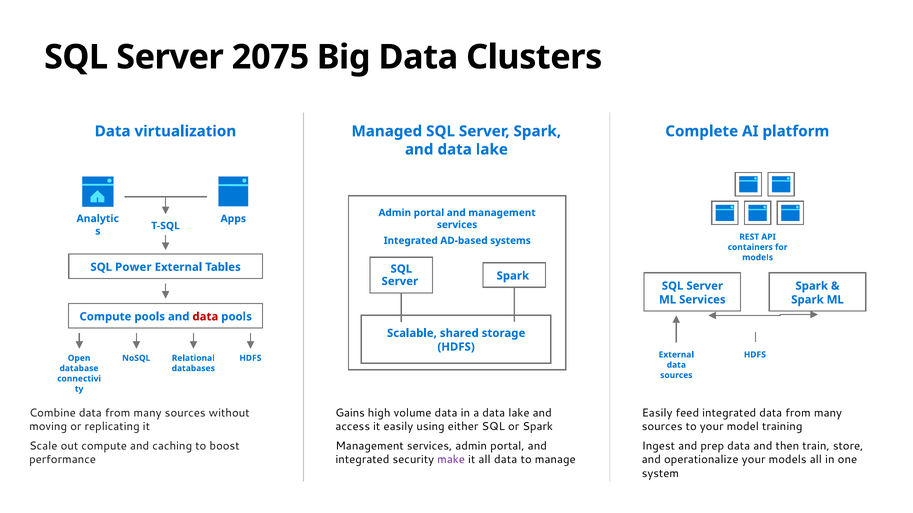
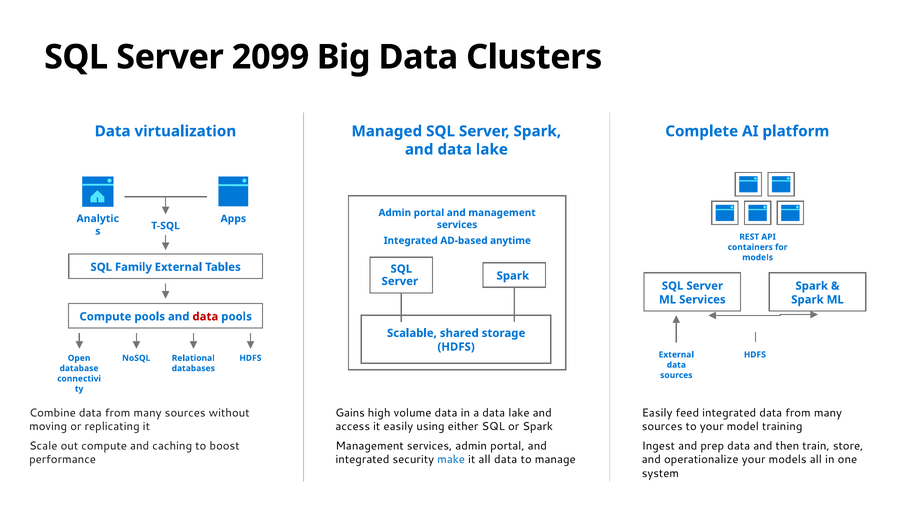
2075: 2075 -> 2099 (270, 57)
systems: systems -> anytime (510, 241)
Power: Power -> Family (133, 267)
make colour: purple -> blue (451, 460)
